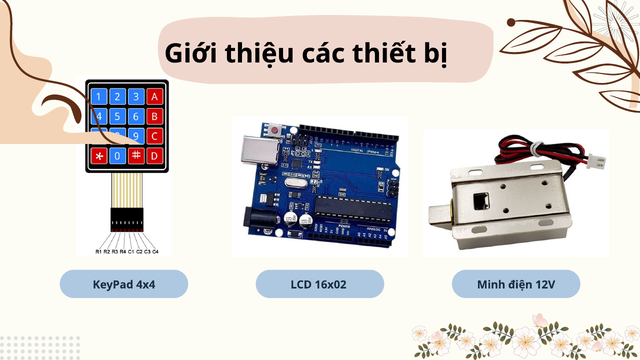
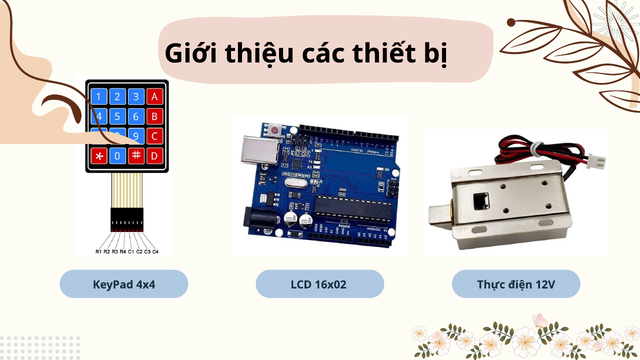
Minh: Minh -> Thực (491, 285)
